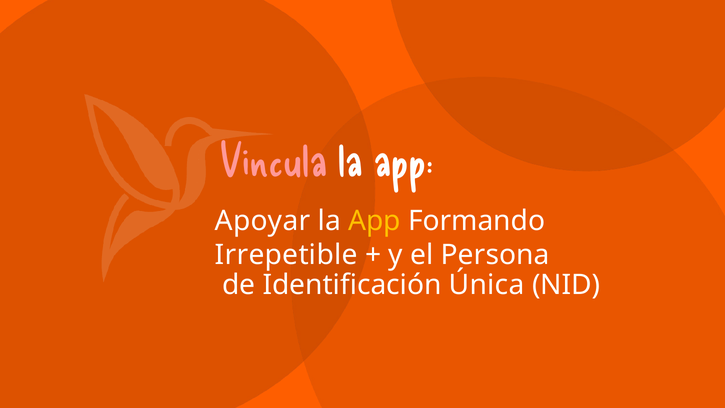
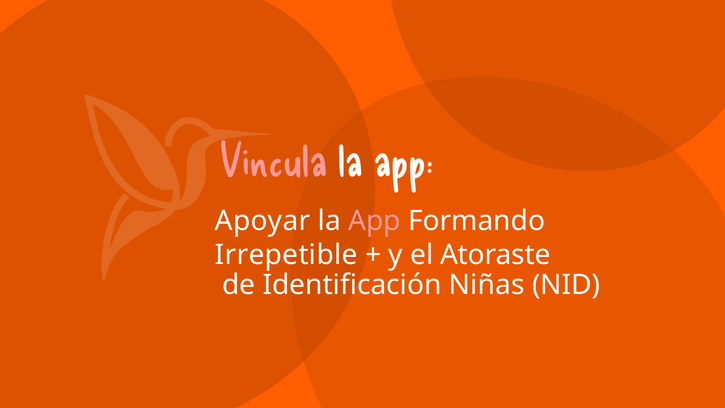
App colour: yellow -> pink (374, 221)
Persona: Persona -> Atoraste (495, 255)
Única: Única -> Niñas (487, 285)
